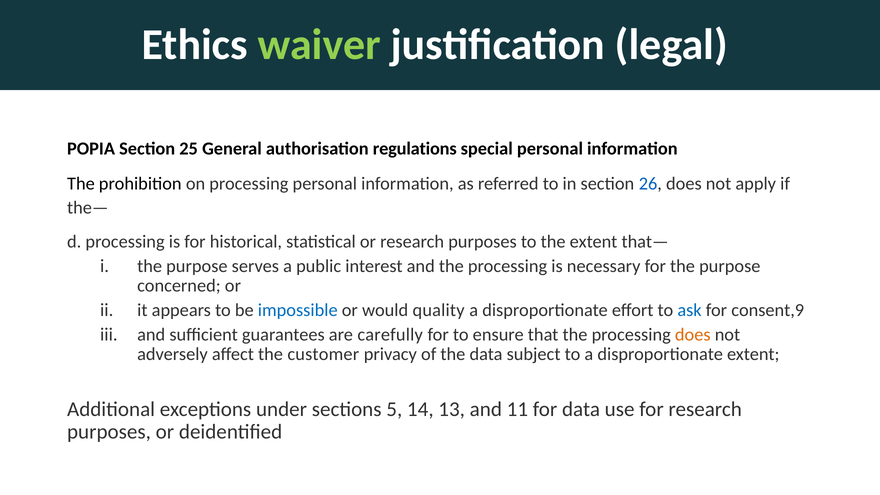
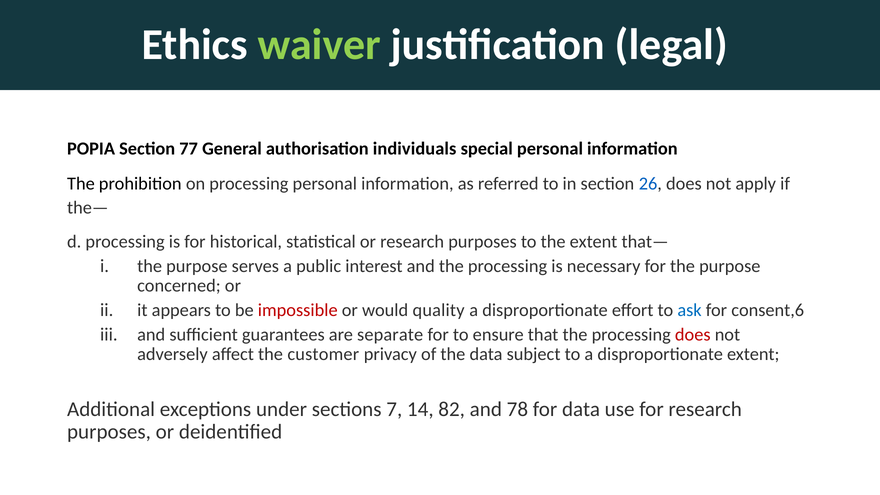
25: 25 -> 77 (189, 149)
regulations: regulations -> individuals (415, 149)
impossible colour: blue -> red (298, 310)
consent,9: consent,9 -> consent,6 (768, 310)
carefully: carefully -> separate (390, 335)
does colour: orange -> red (693, 335)
5: 5 -> 7 (394, 409)
13: 13 -> 82 (452, 409)
11: 11 -> 78 (517, 409)
